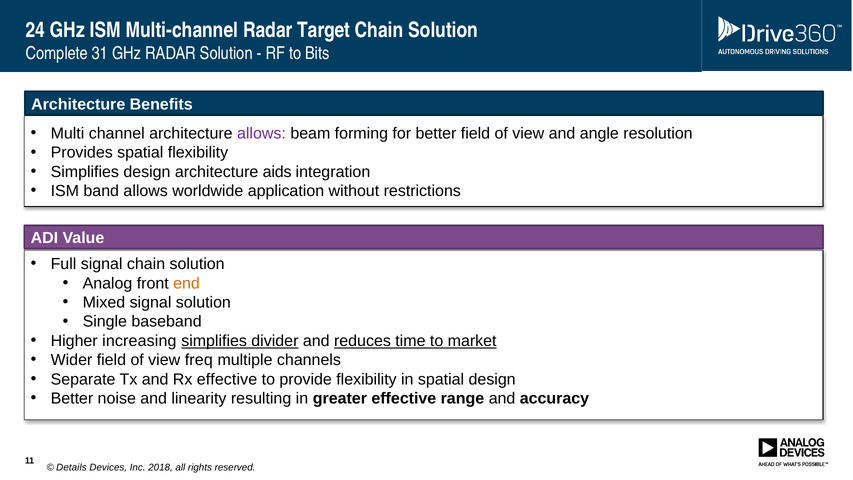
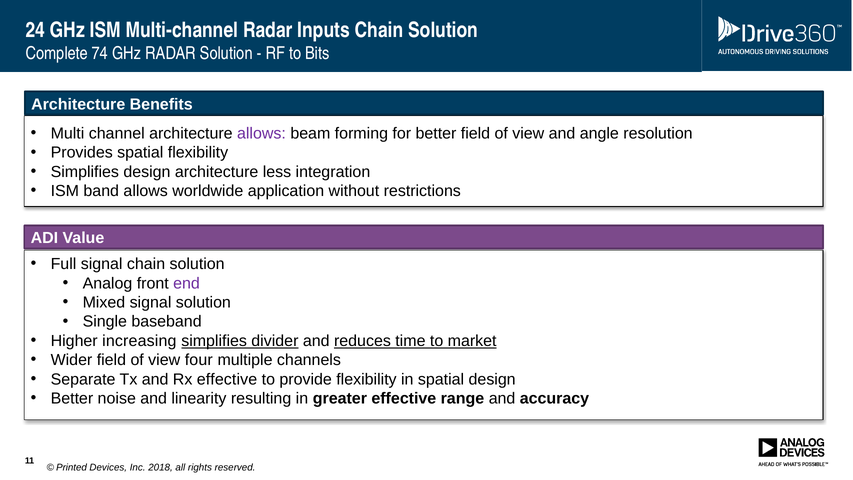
Target: Target -> Inputs (324, 30)
31: 31 -> 74 (100, 53)
aids: aids -> less (277, 172)
end colour: orange -> purple (187, 283)
freq: freq -> four (199, 360)
Details: Details -> Printed (72, 468)
